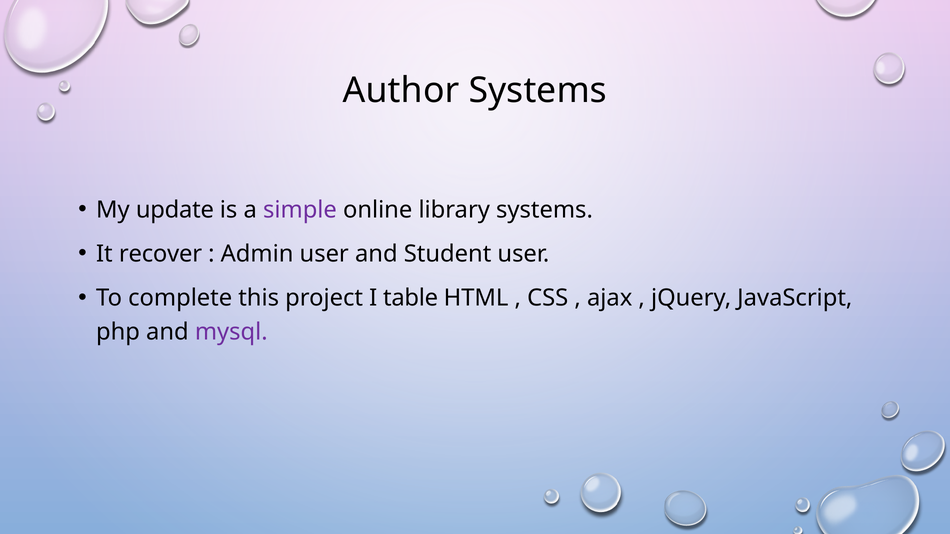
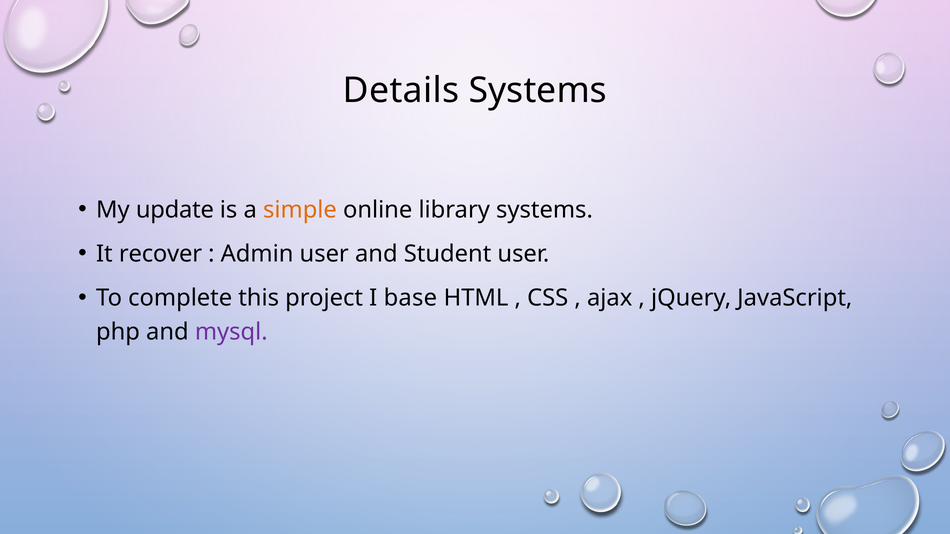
Author: Author -> Details (401, 90)
simple colour: purple -> orange (300, 210)
table: table -> base (410, 298)
